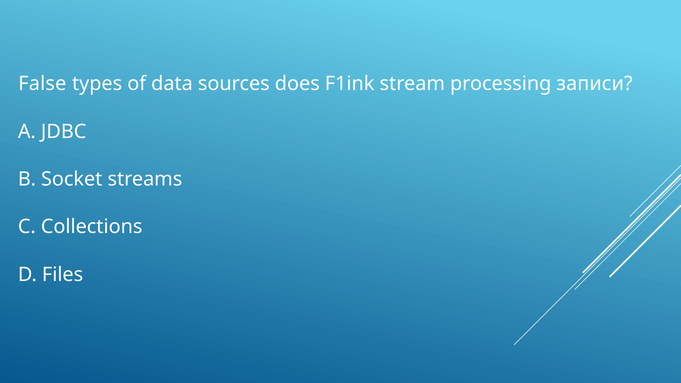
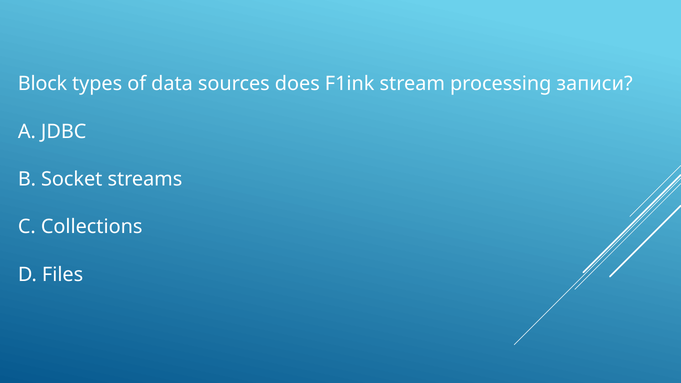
False: False -> Block (43, 84)
